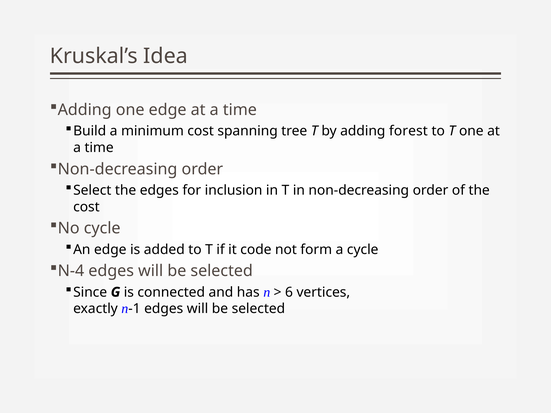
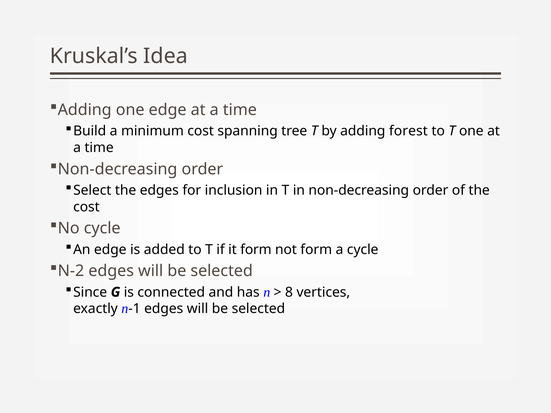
it code: code -> form (256, 250)
N-4: N-4 -> N-2 (71, 271)
6: 6 -> 8 (289, 292)
